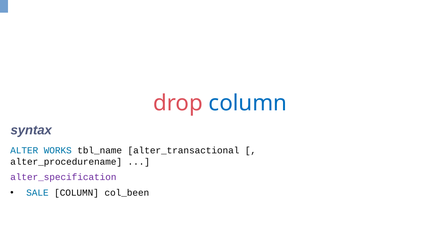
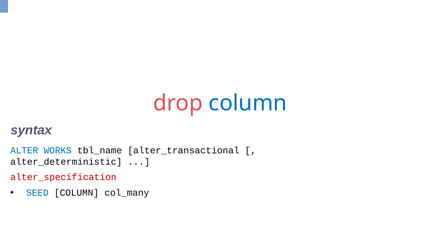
alter_procedurename: alter_procedurename -> alter_deterministic (66, 162)
alter_specification colour: purple -> red (63, 177)
SALE: SALE -> SEED (37, 193)
col_been: col_been -> col_many (127, 193)
